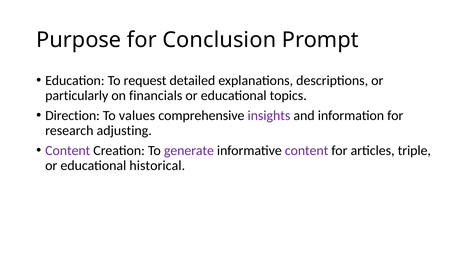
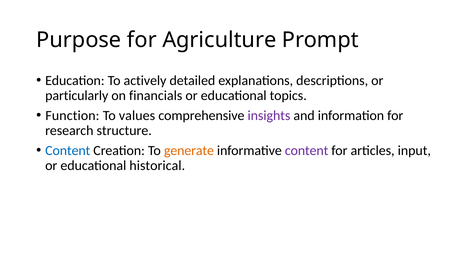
Conclusion: Conclusion -> Agriculture (219, 40)
request: request -> actively (145, 80)
Direction: Direction -> Function (72, 115)
adjusting: adjusting -> structure (124, 130)
Content colour: purple -> blue (68, 150)
generate colour: purple -> orange (189, 150)
triple: triple -> input (414, 150)
